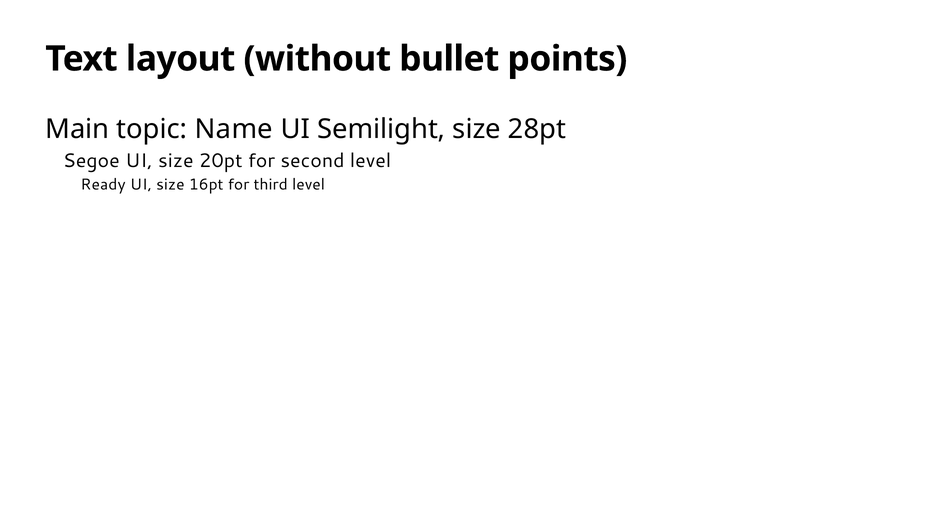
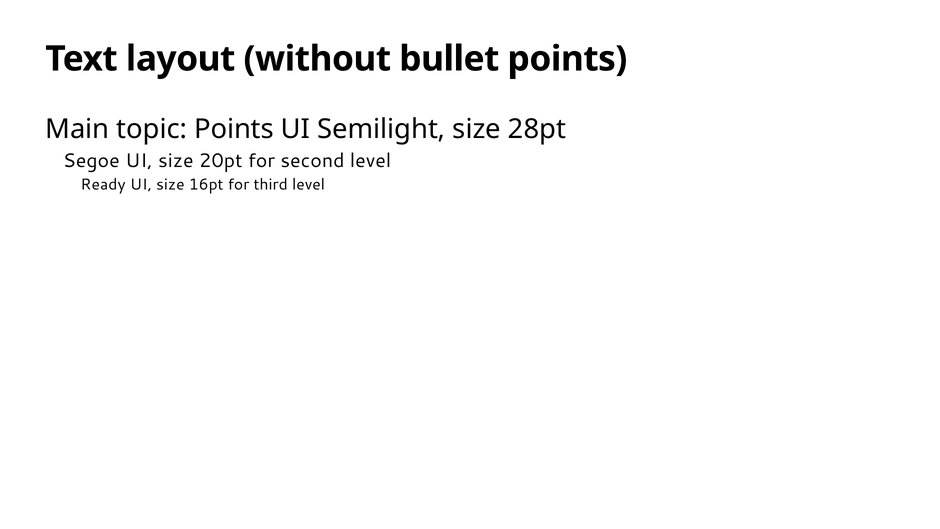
topic Name: Name -> Points (234, 129)
